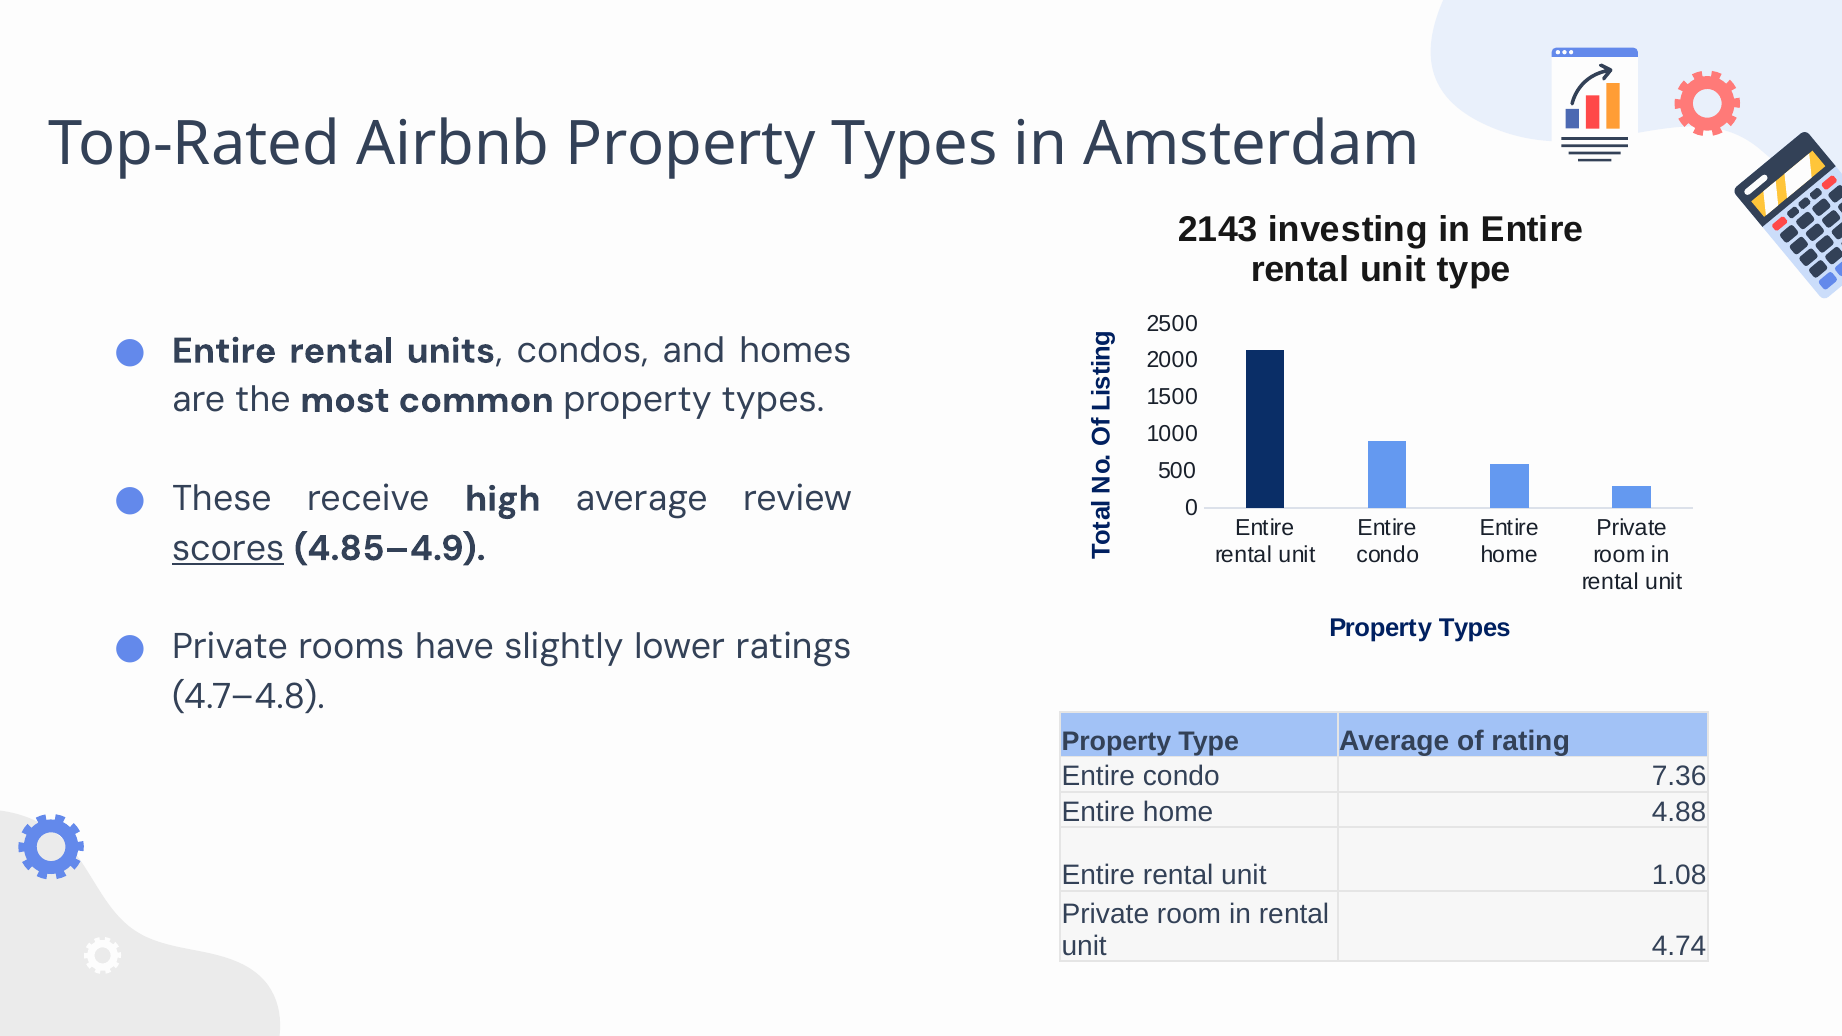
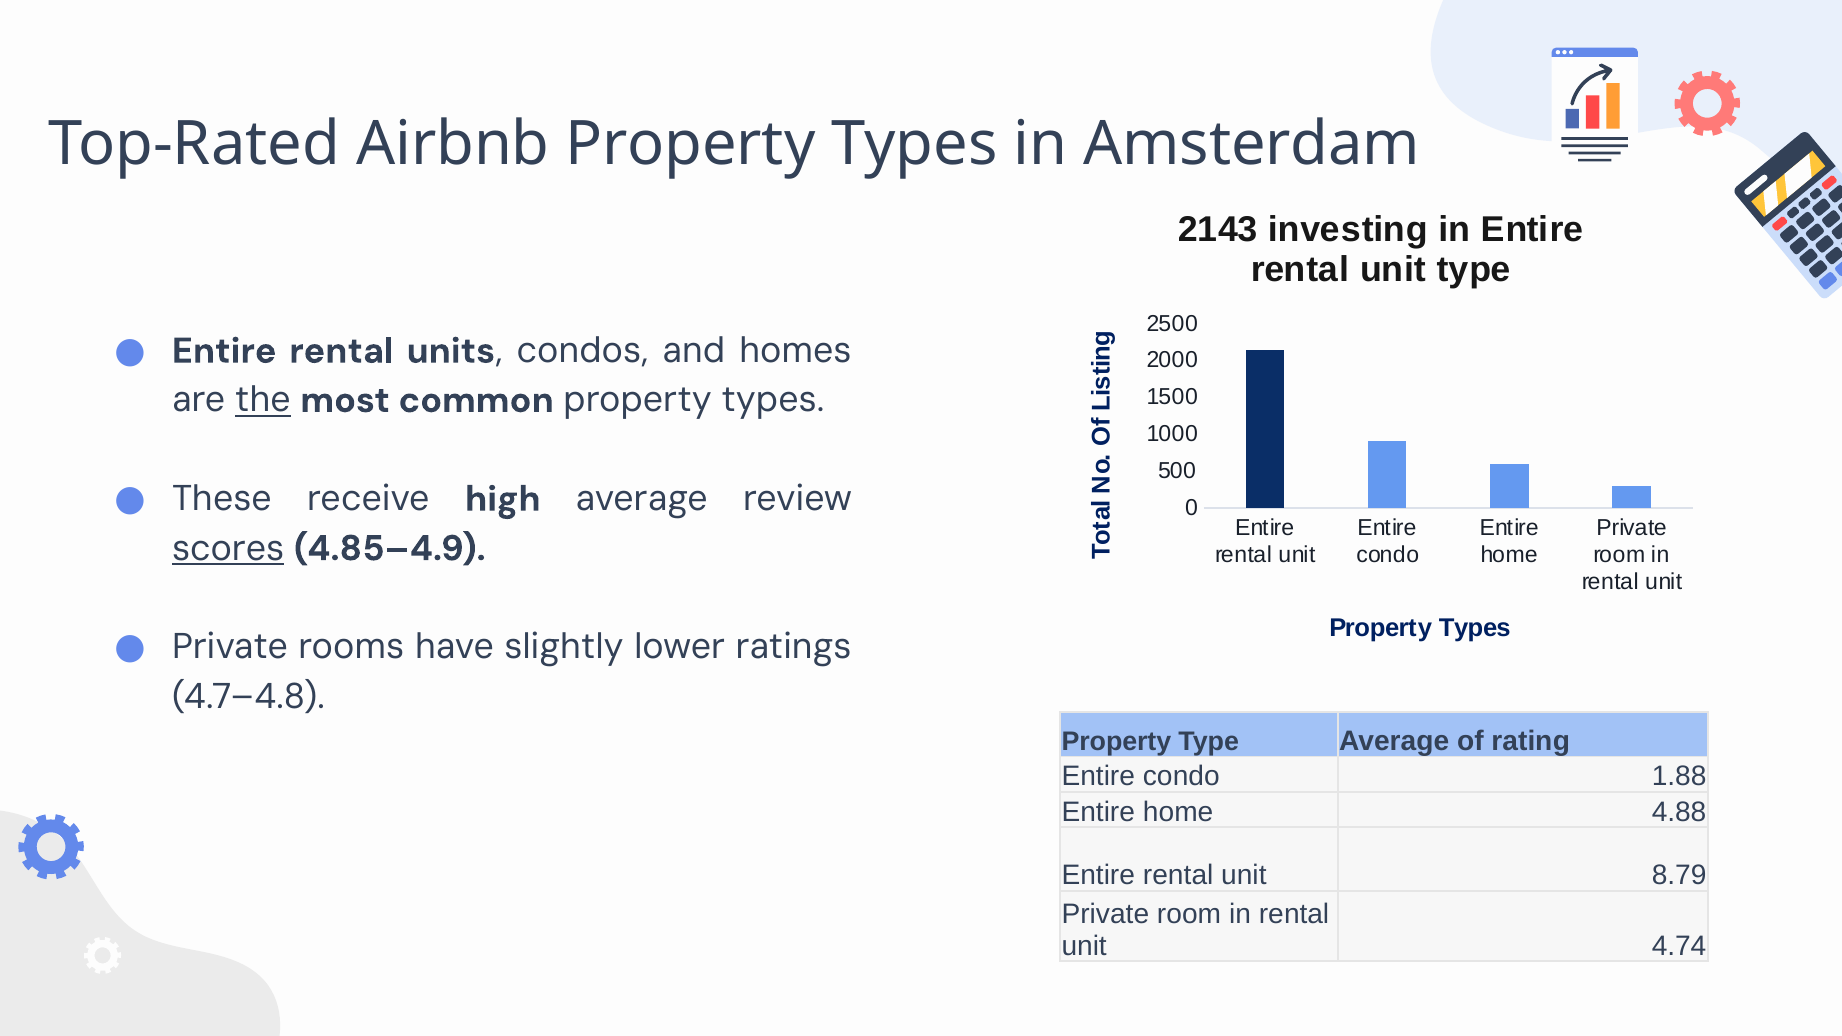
the underline: none -> present (263, 400)
7.36: 7.36 -> 1.88 (1679, 777)
1.08: 1.08 -> 8.79 (1679, 876)
